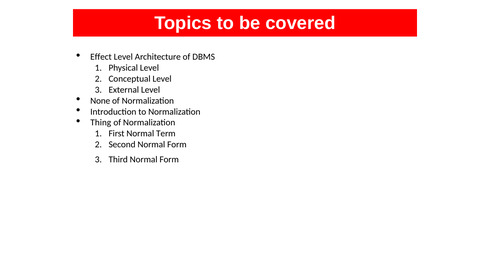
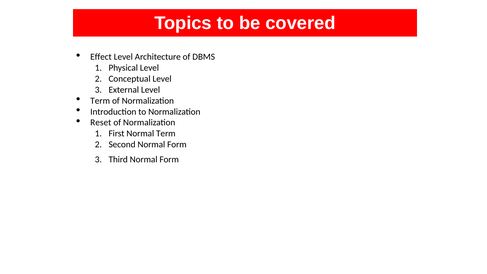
None: None -> Term (100, 101)
Thing: Thing -> Reset (101, 123)
